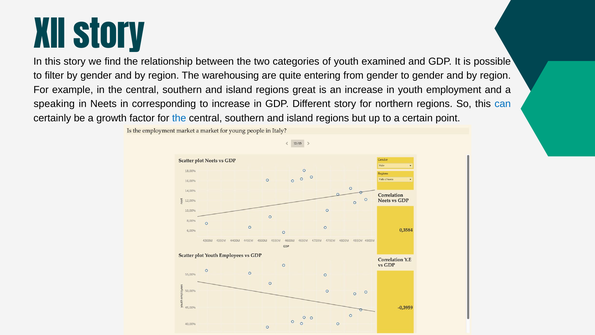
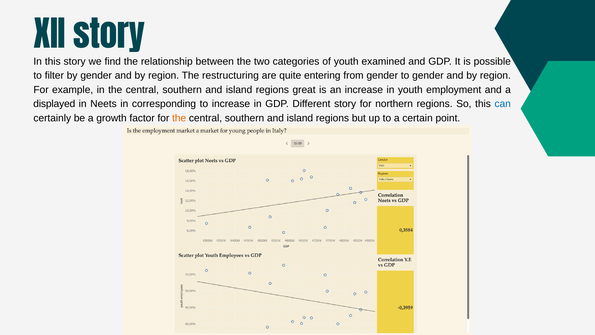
warehousing: warehousing -> restructuring (231, 75)
speaking: speaking -> displayed (54, 104)
the colour: blue -> orange (179, 118)
